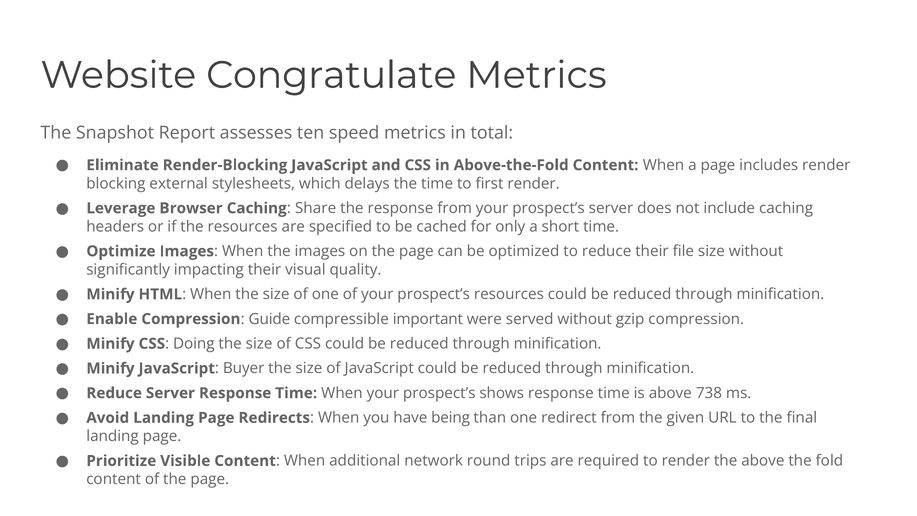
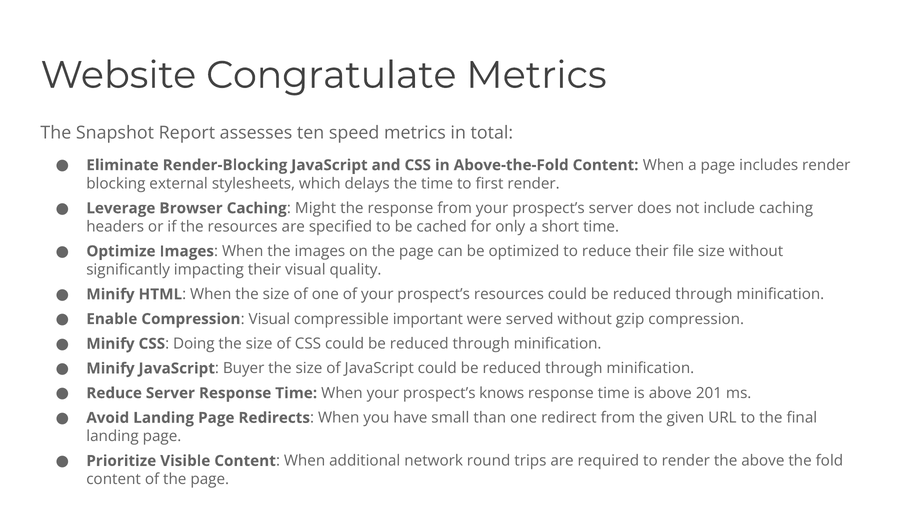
Share: Share -> Might (316, 208)
Compression Guide: Guide -> Visual (269, 319)
shows: shows -> knows (502, 393)
738: 738 -> 201 (709, 393)
being: being -> small (450, 418)
